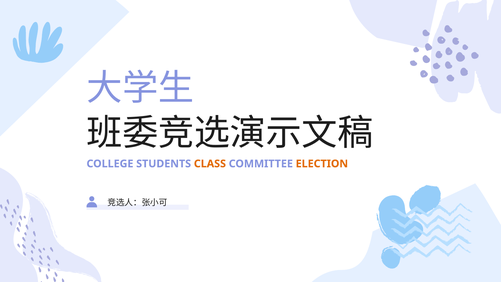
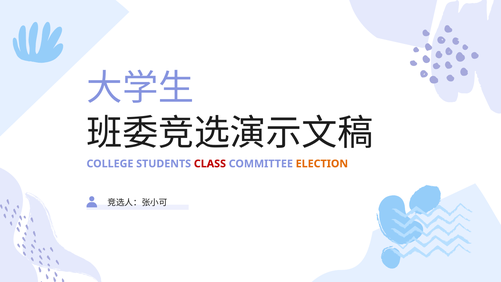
CLASS colour: orange -> red (210, 164)
